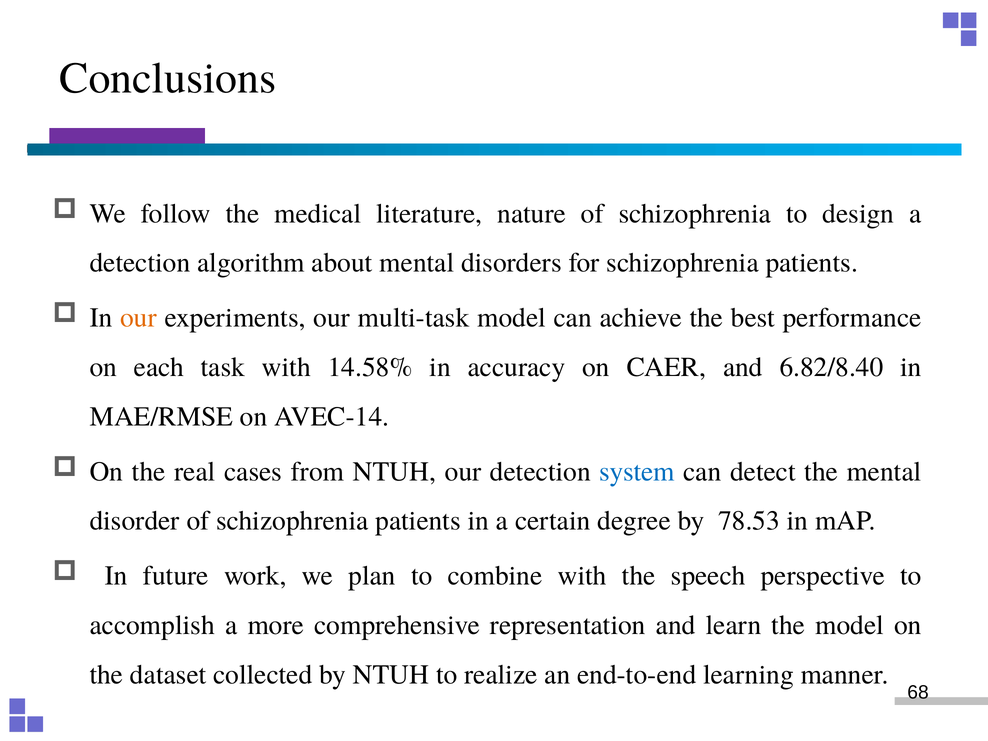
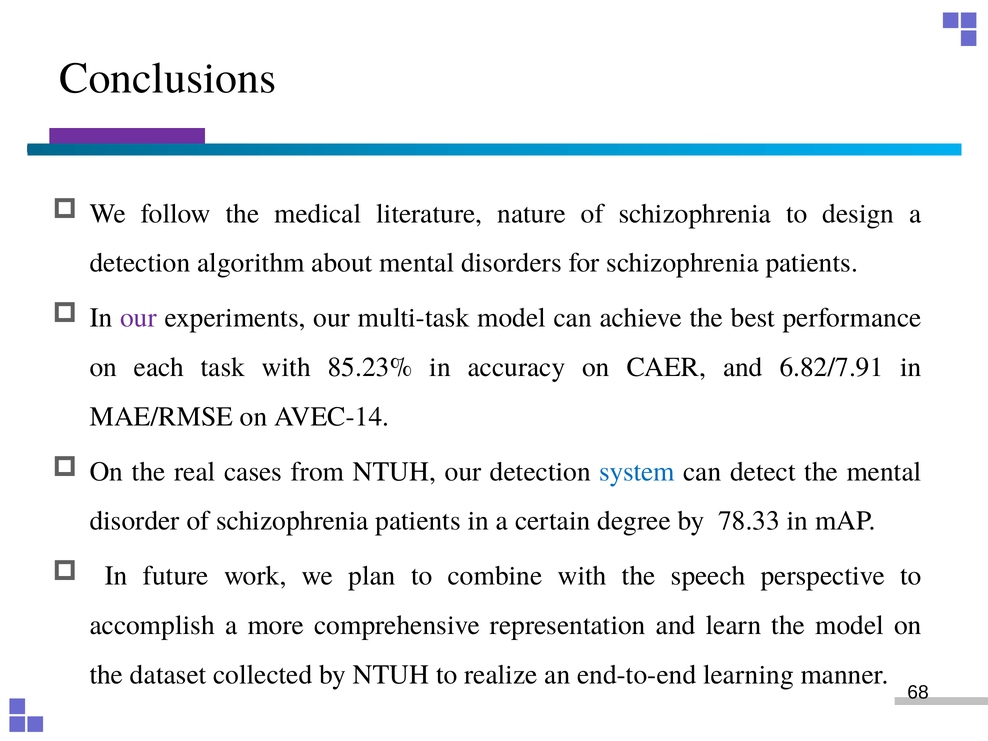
our colour: orange -> purple (139, 318)
14.58%: 14.58% -> 85.23% (370, 367)
6.82/8.40: 6.82/8.40 -> 6.82/7.91 (832, 367)
78.53: 78.53 -> 78.33 (749, 521)
